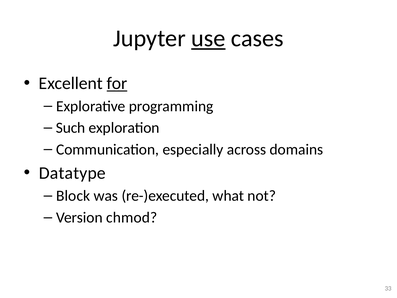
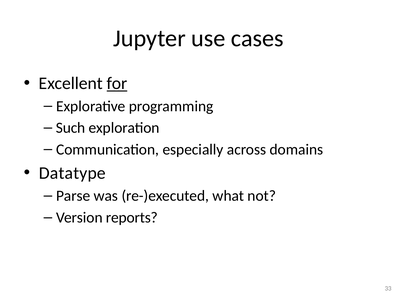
use underline: present -> none (208, 38)
Block: Block -> Parse (73, 196)
chmod: chmod -> reports (132, 217)
